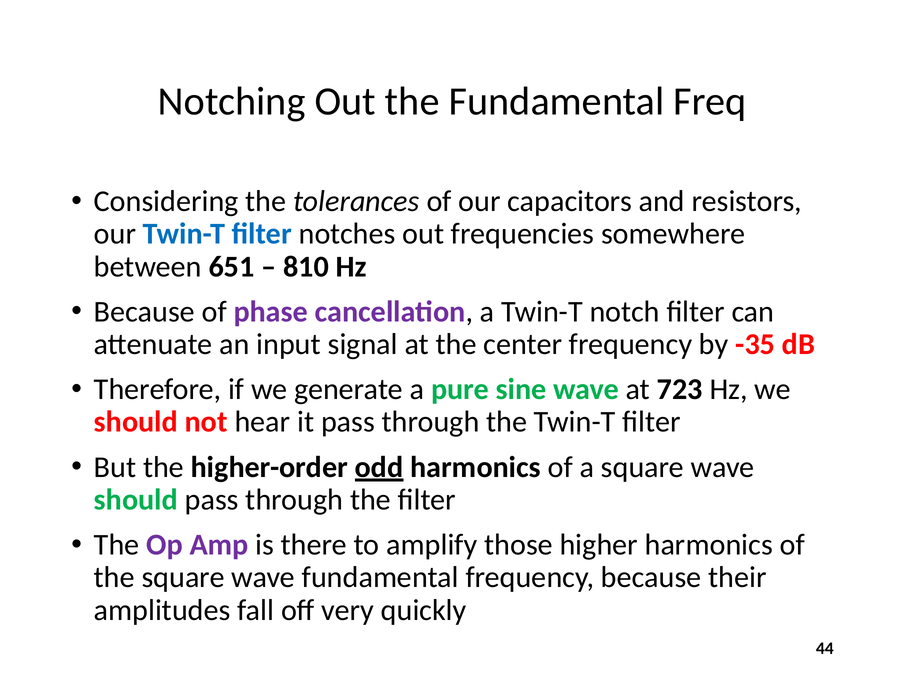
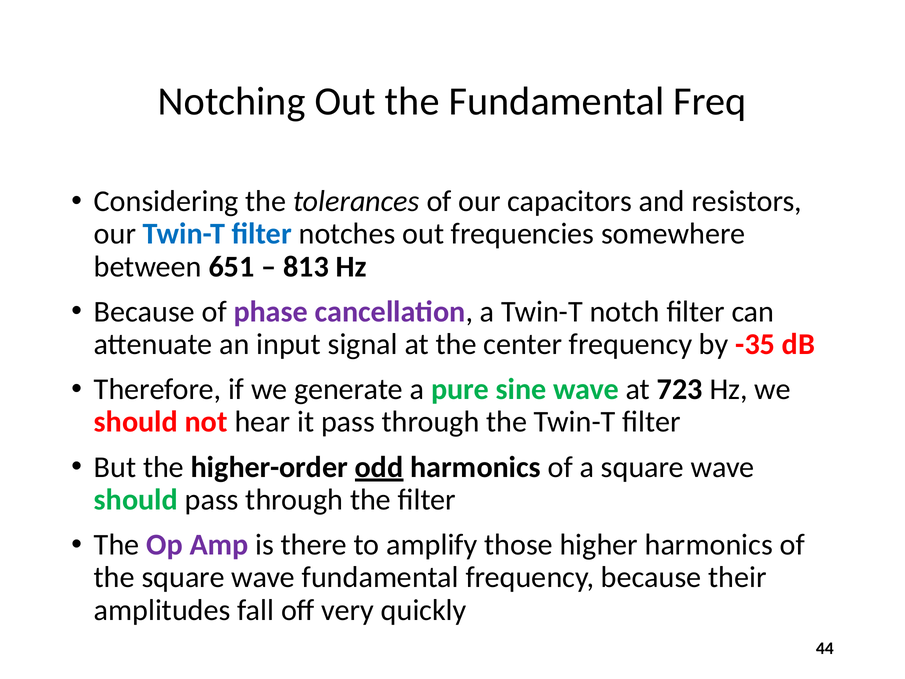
810: 810 -> 813 (306, 266)
